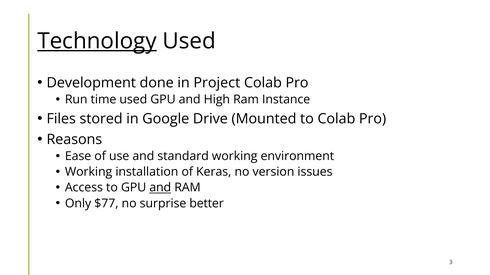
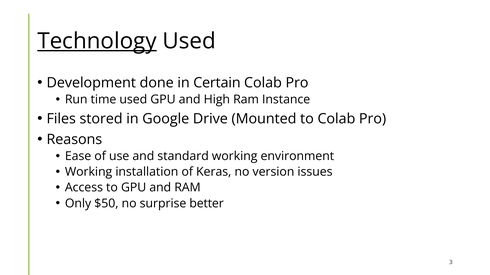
Project: Project -> Certain (217, 83)
and underline: present -> none (160, 188)
$77: $77 -> $50 (106, 204)
